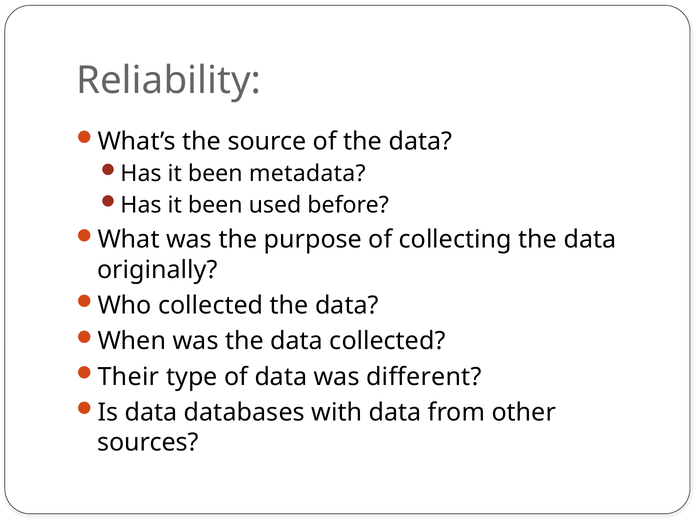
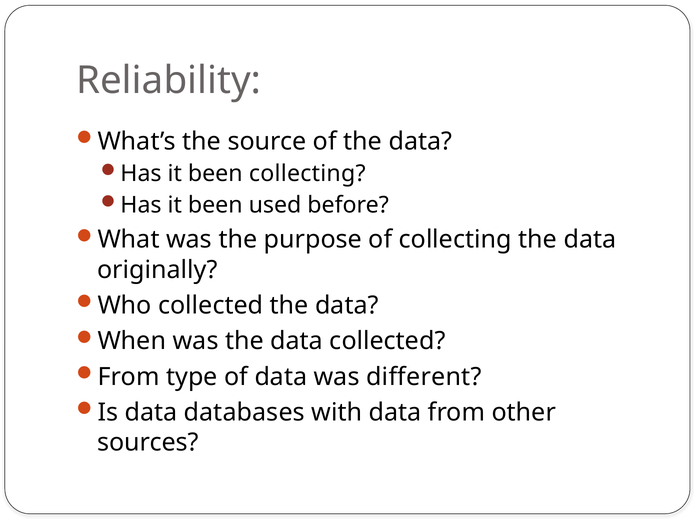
been metadata: metadata -> collecting (307, 174)
Their: Their -> From (129, 377)
